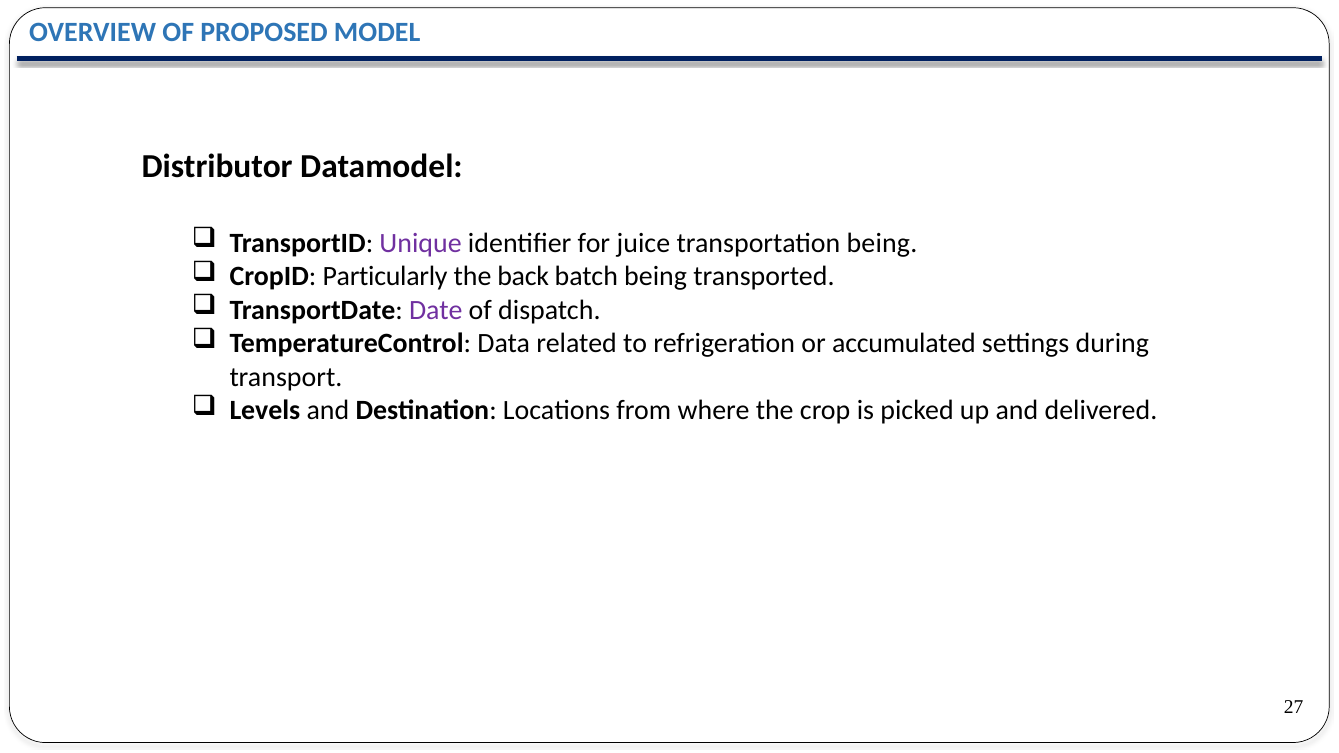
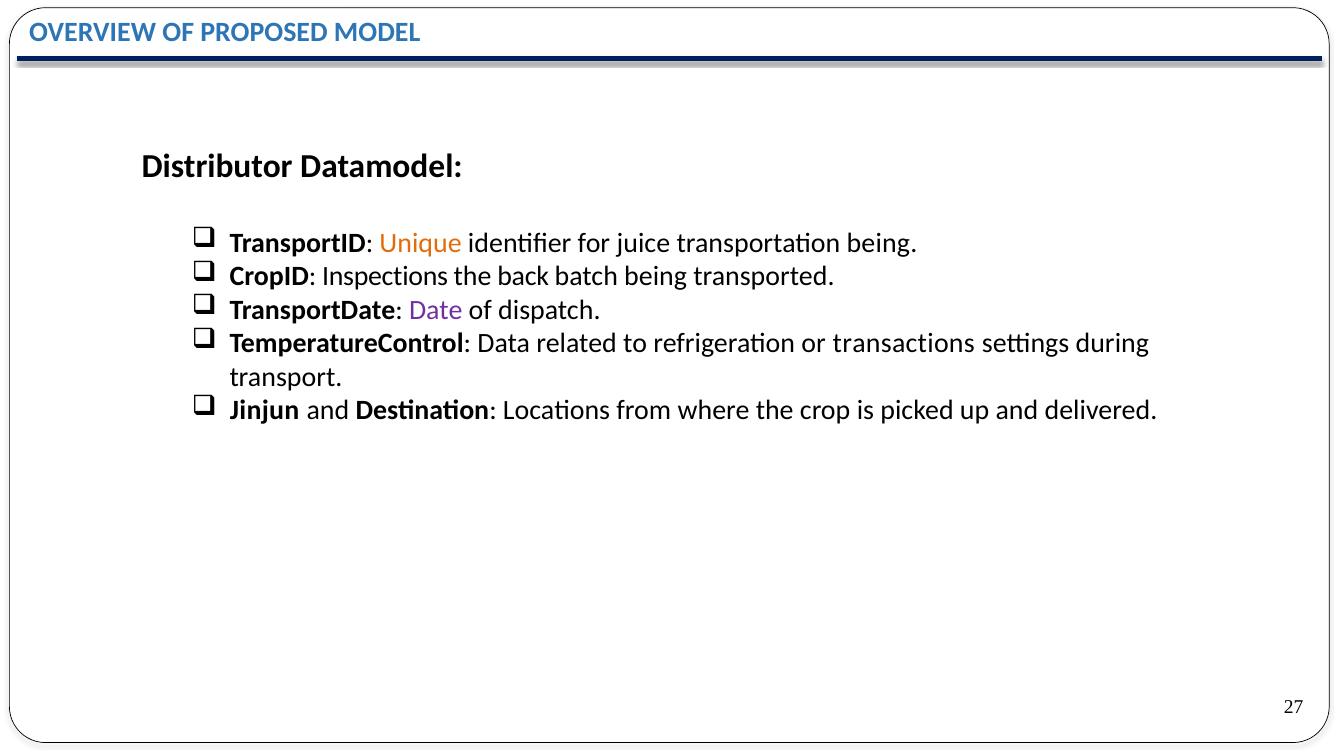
Unique colour: purple -> orange (421, 243)
Particularly: Particularly -> Inspections (385, 277)
accumulated: accumulated -> transactions (904, 344)
Levels: Levels -> Jinjun (265, 411)
